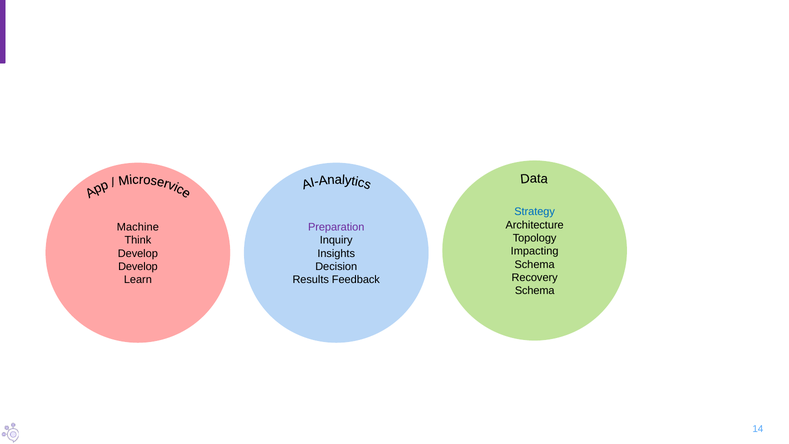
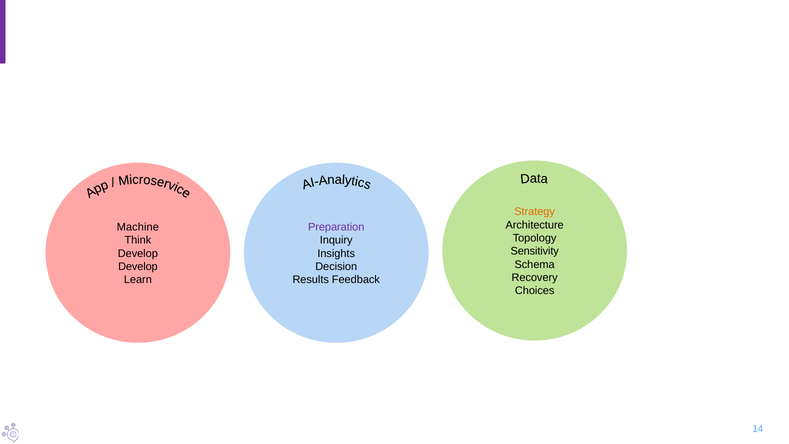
Strategy colour: blue -> orange (535, 212)
Impacting: Impacting -> Sensitivity (535, 251)
Schema: Schema -> Choices (535, 291)
